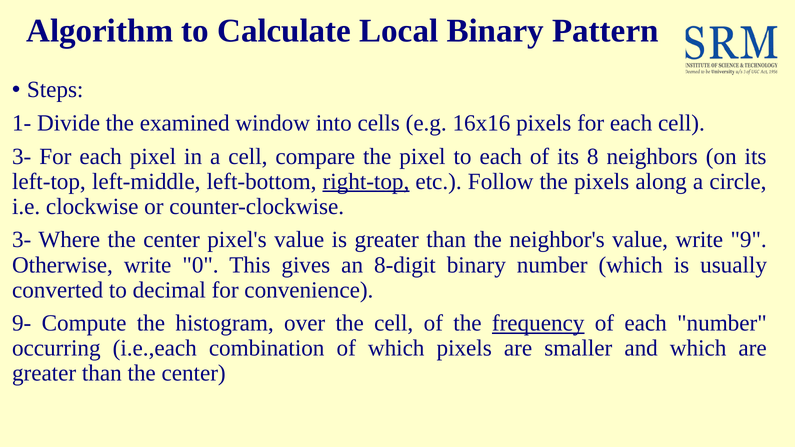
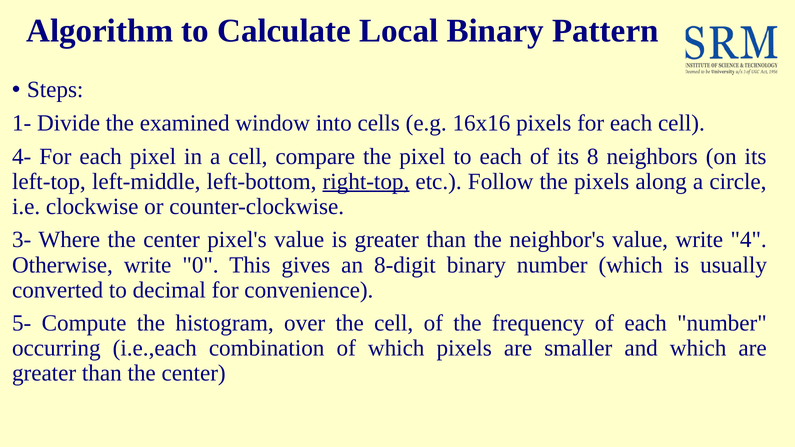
3-: 3- -> 4- (22, 157)
9: 9 -> 4 (749, 240)
9-: 9- -> 5- (22, 323)
frequency underline: present -> none (538, 323)
